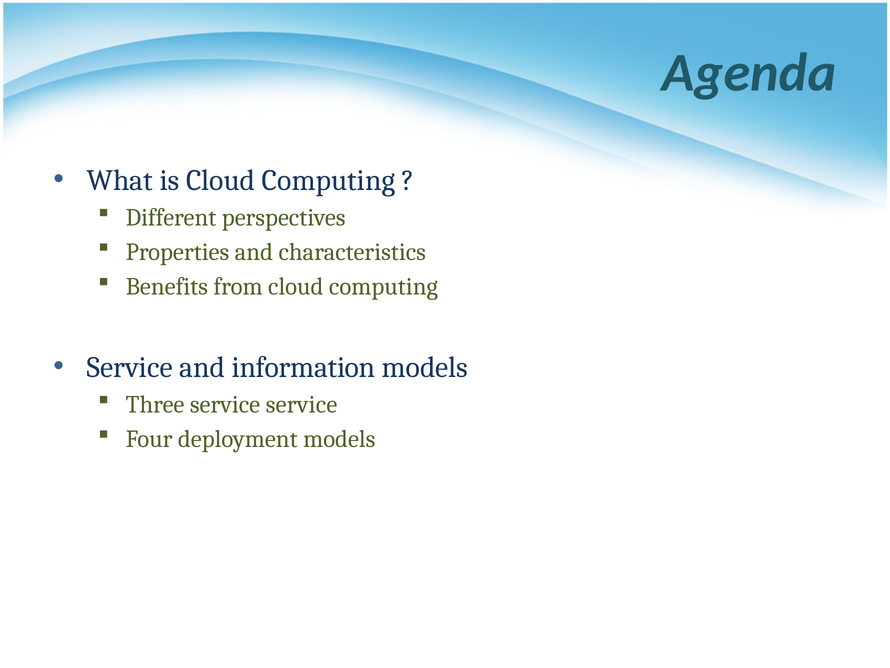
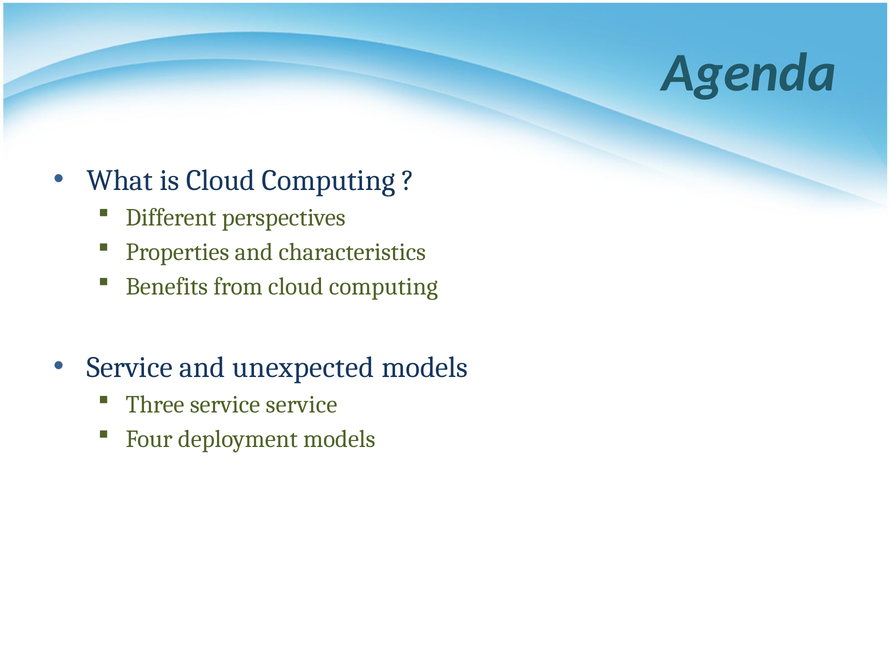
information: information -> unexpected (303, 367)
